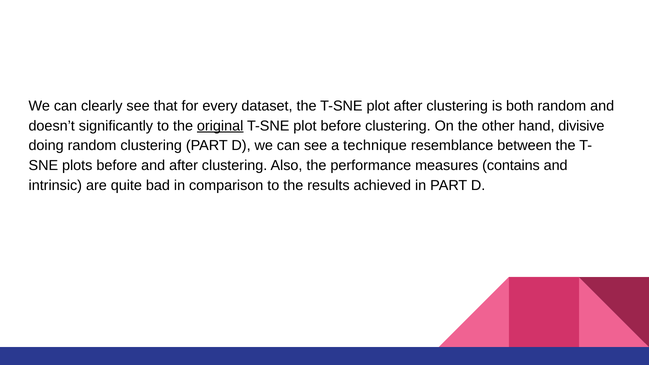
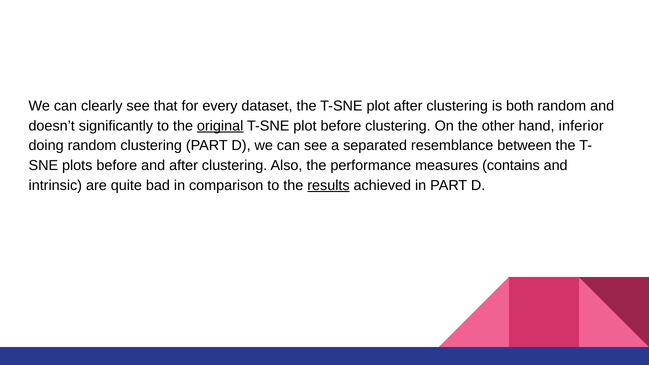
divisive: divisive -> inferior (581, 126)
technique: technique -> separated (375, 146)
results underline: none -> present (328, 185)
